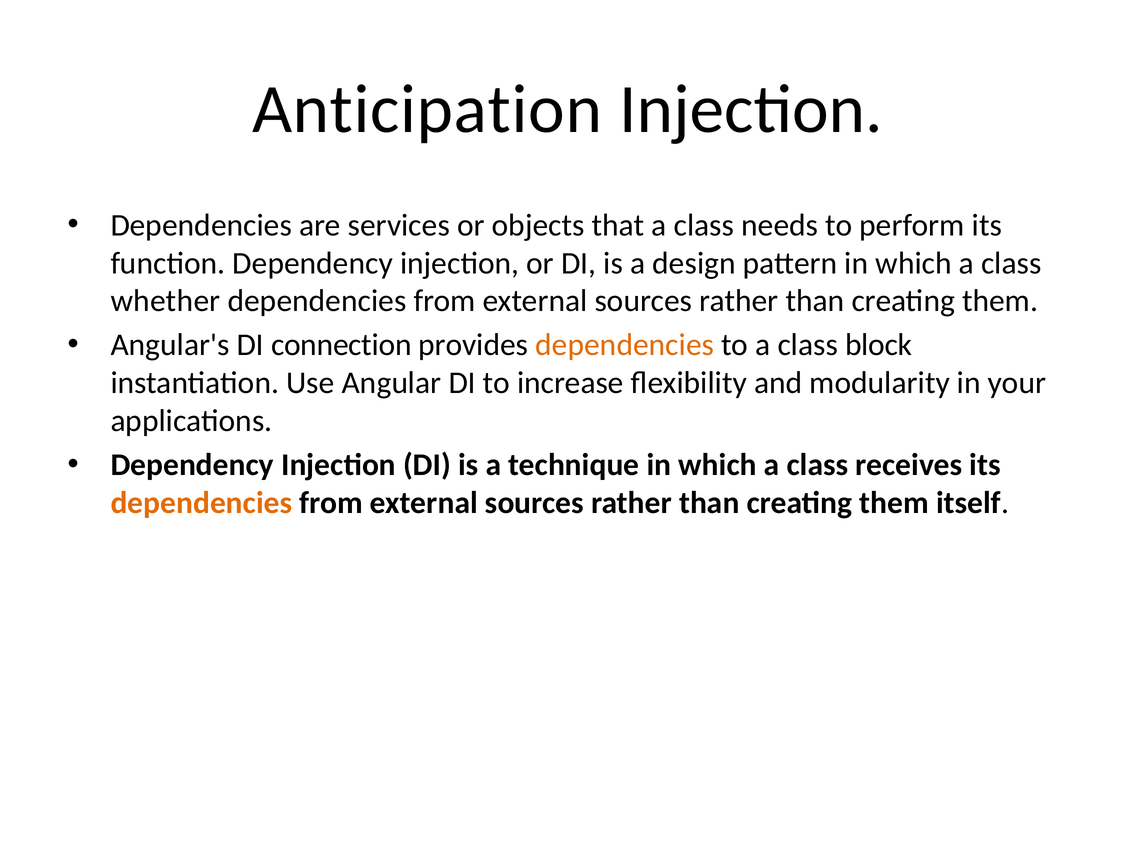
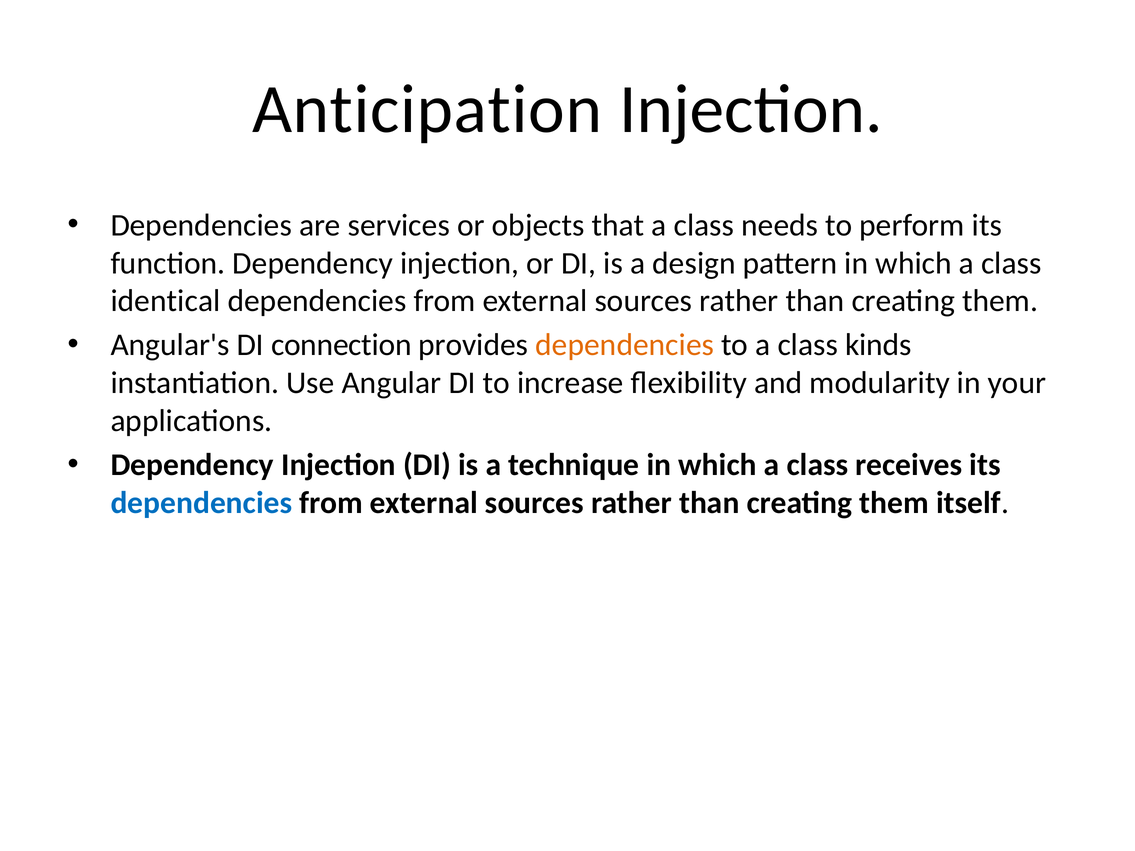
whether: whether -> identical (166, 301)
block: block -> kinds (878, 345)
dependencies colour: orange -> blue (201, 503)
